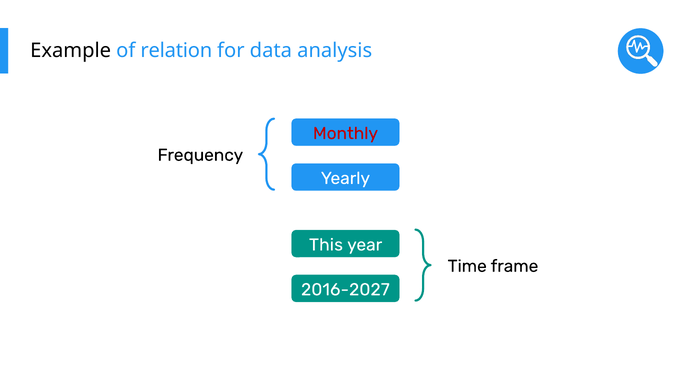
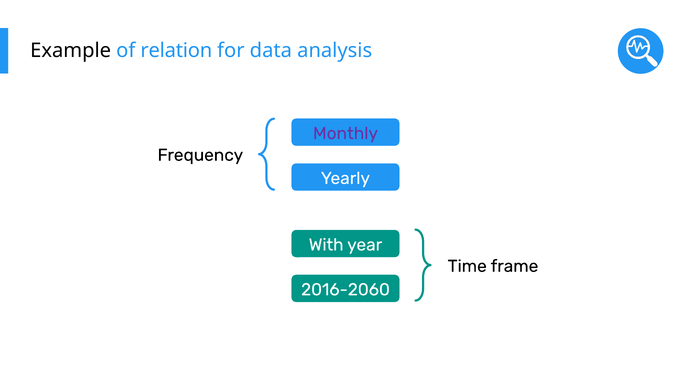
Monthly colour: red -> purple (345, 133)
This: This -> With (326, 245)
2016-2027: 2016-2027 -> 2016-2060 (345, 289)
